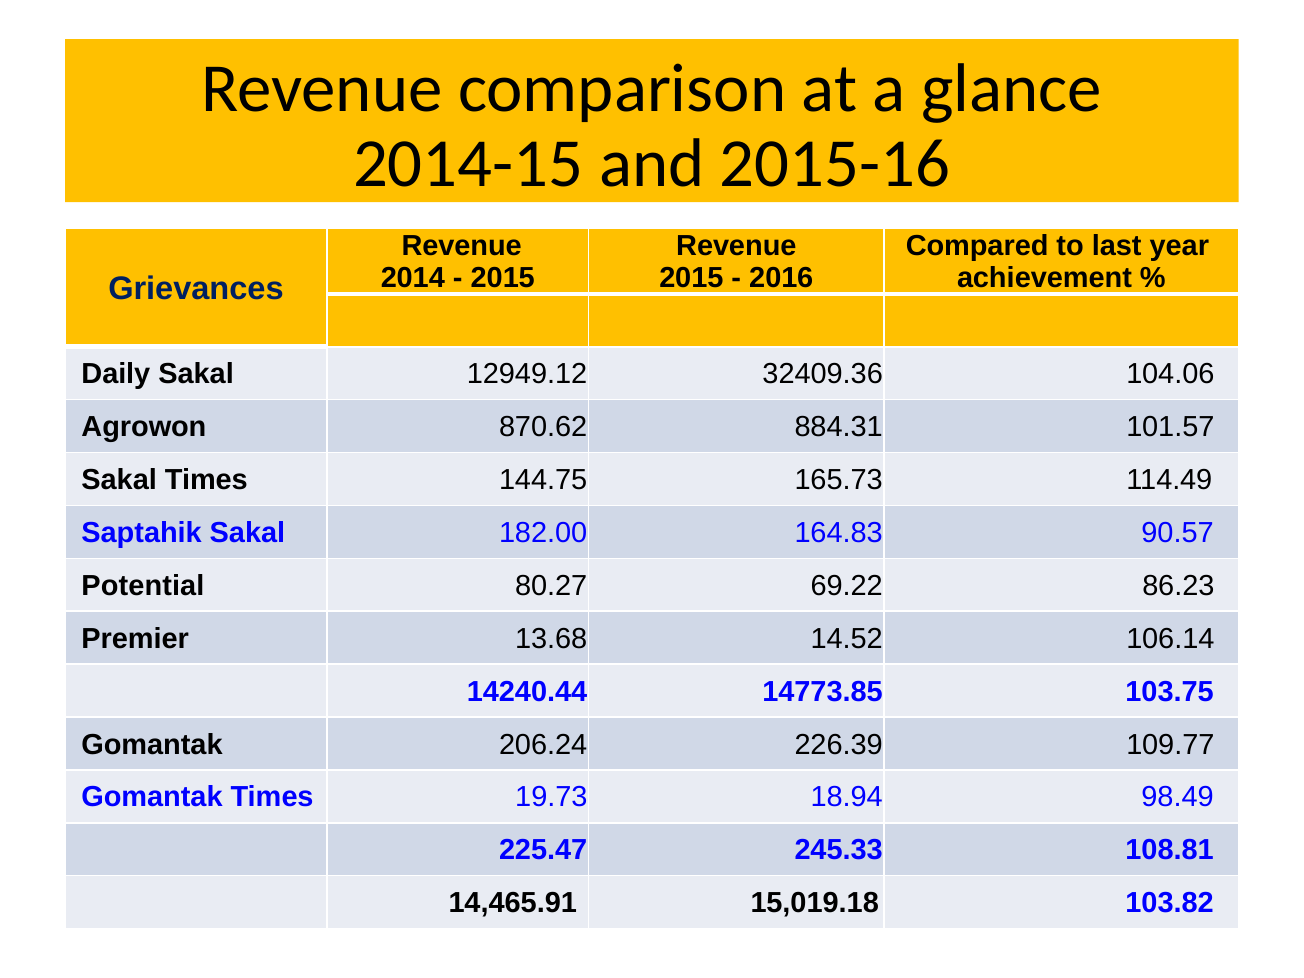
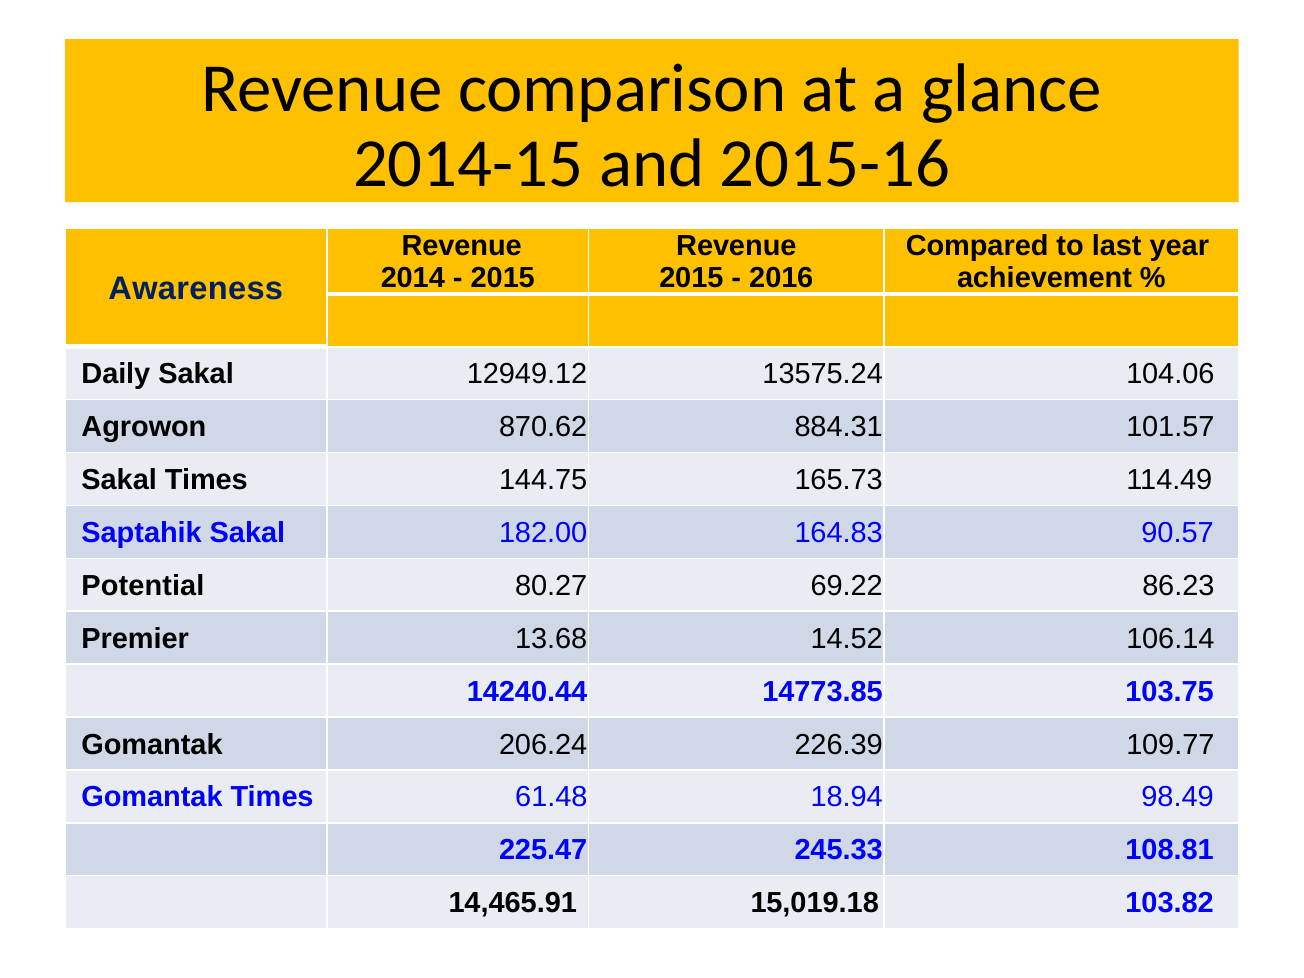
Grievances: Grievances -> Awareness (196, 289)
32409.36: 32409.36 -> 13575.24 (823, 374)
19.73: 19.73 -> 61.48 (551, 797)
